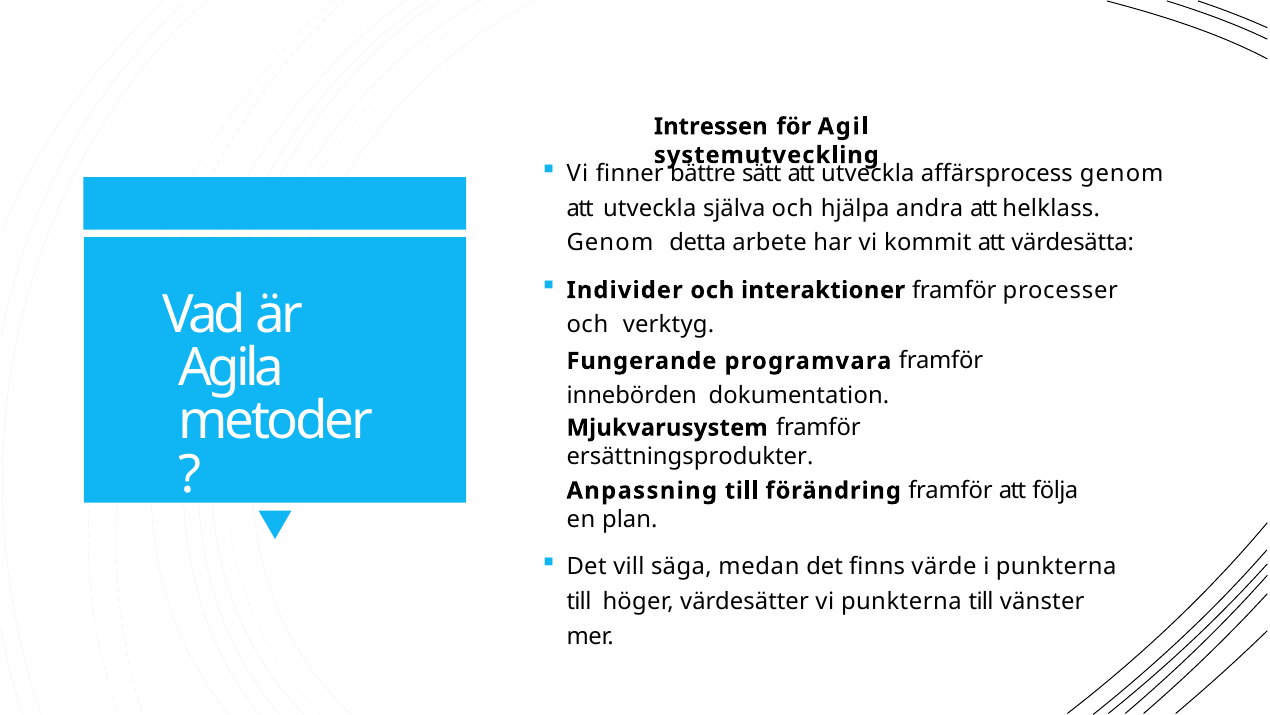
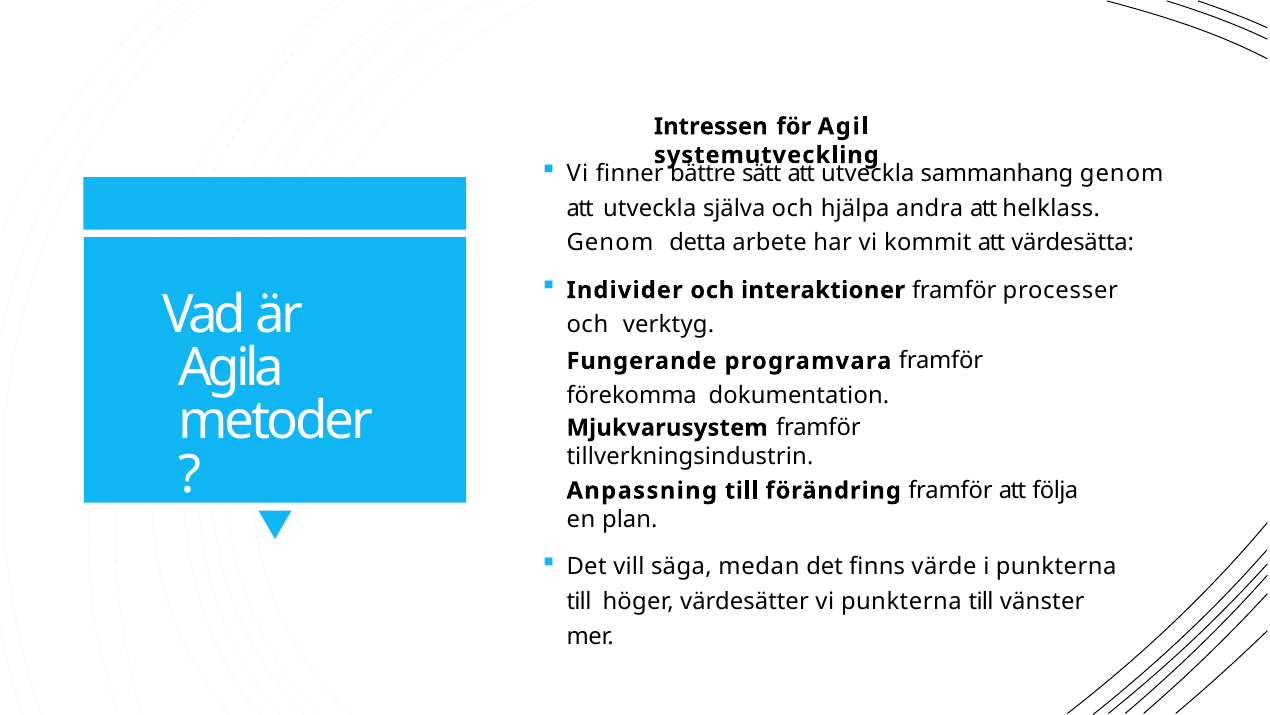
affärsprocess: affärsprocess -> sammanhang (997, 174)
innebörden: innebörden -> förekomma (632, 395)
ersättningsprodukter: ersättningsprodukter -> tillverkningsindustrin (690, 456)
